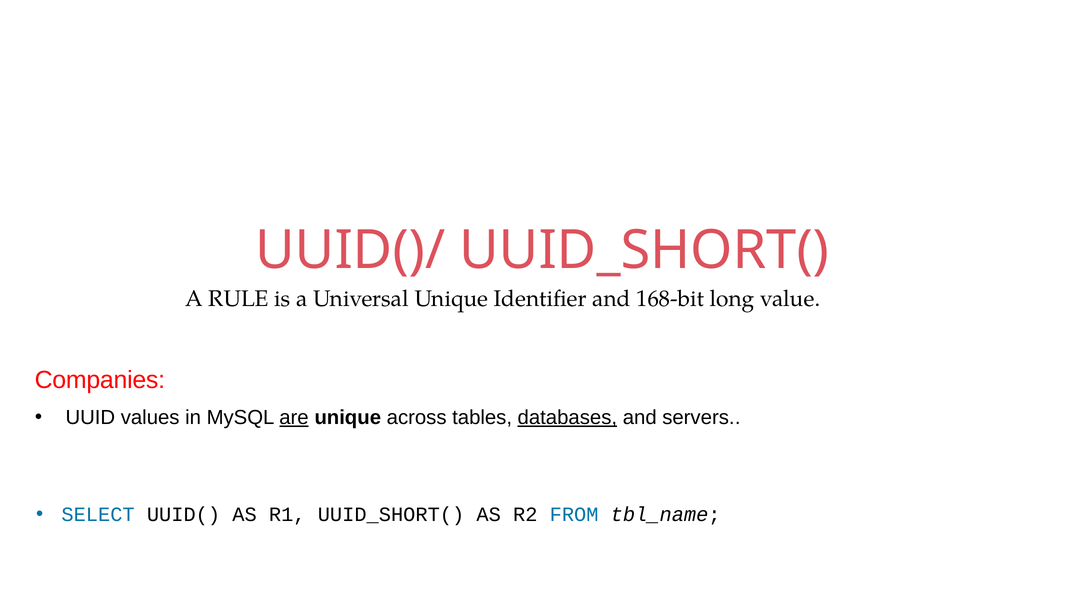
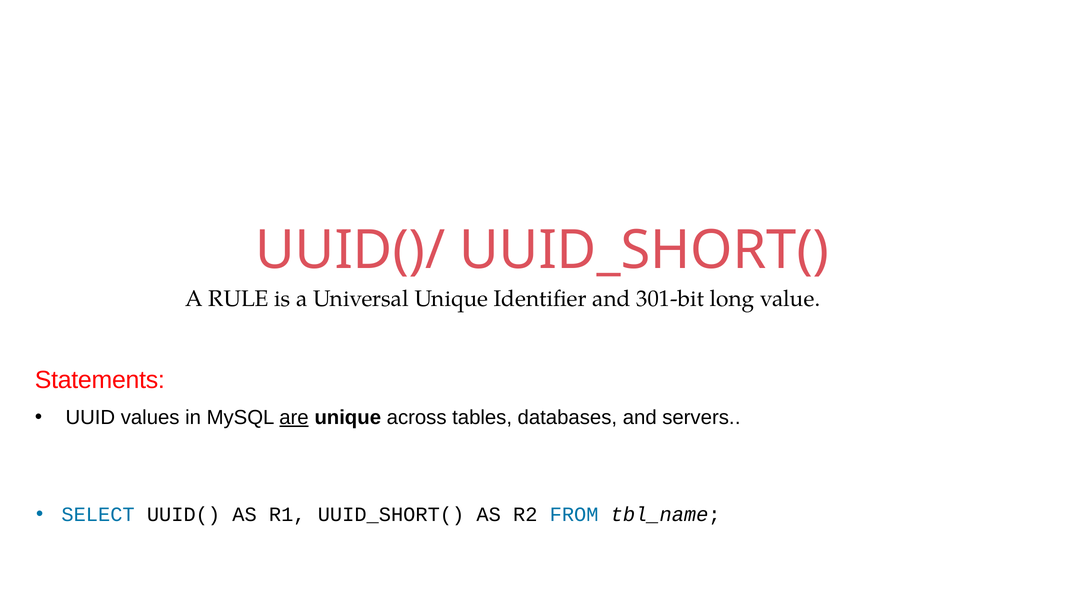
168-bit: 168-bit -> 301-bit (670, 299)
Companies: Companies -> Statements (100, 380)
databases underline: present -> none (567, 418)
